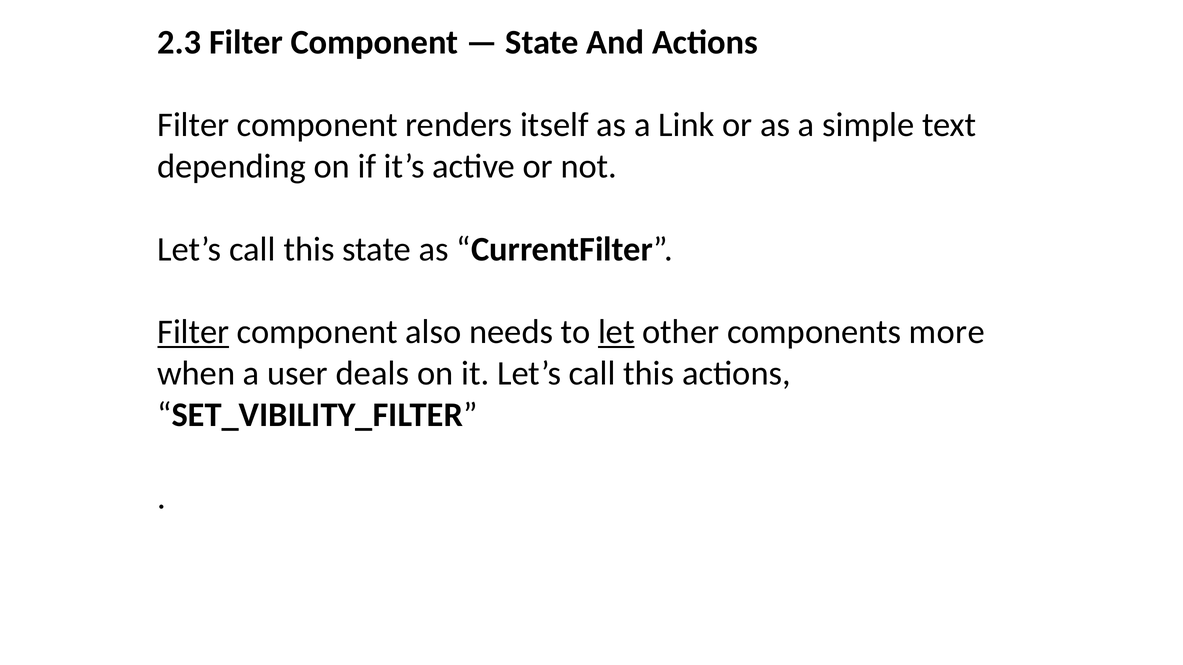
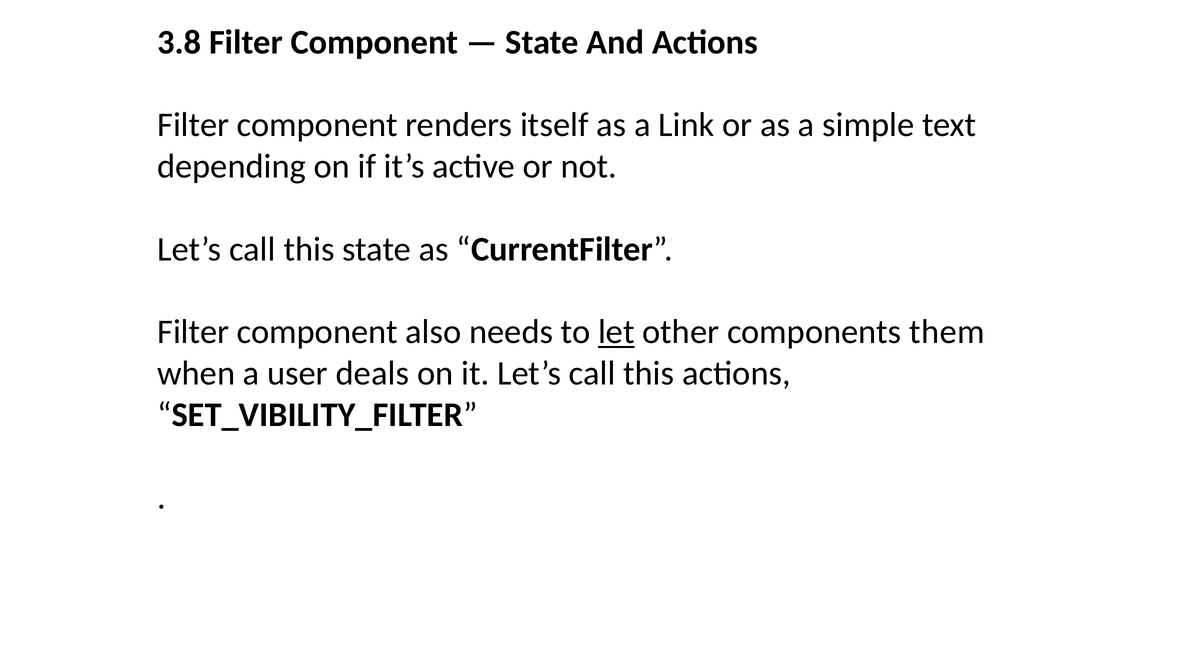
2.3: 2.3 -> 3.8 (179, 42)
Filter underline: present -> none (193, 332)
more: more -> them (947, 332)
